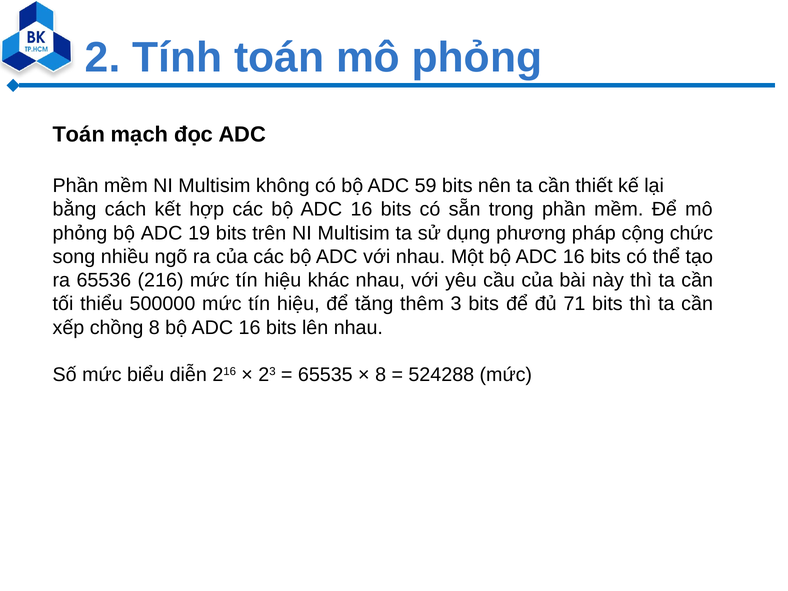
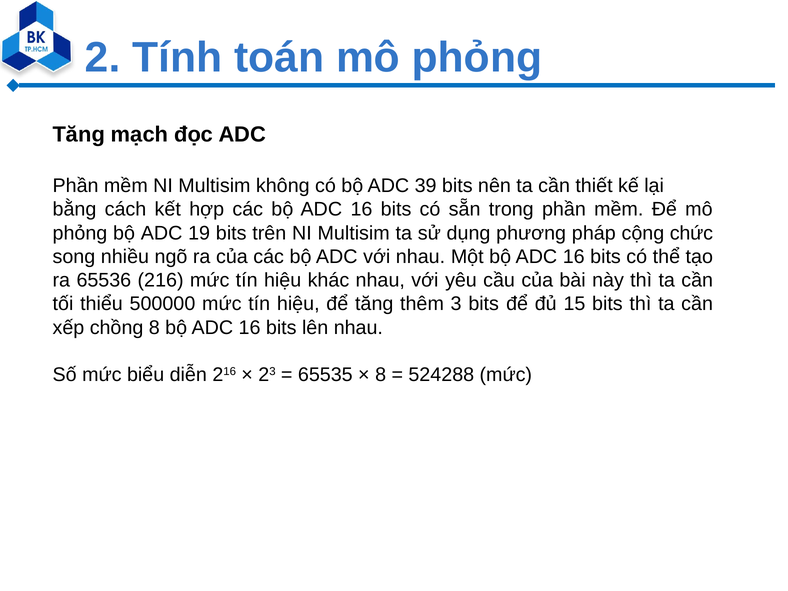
Toán: Toán -> Tăng (79, 135)
59: 59 -> 39 (426, 186)
71: 71 -> 15 (574, 304)
